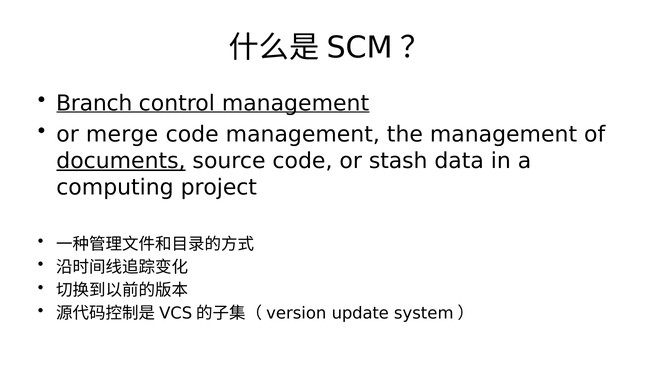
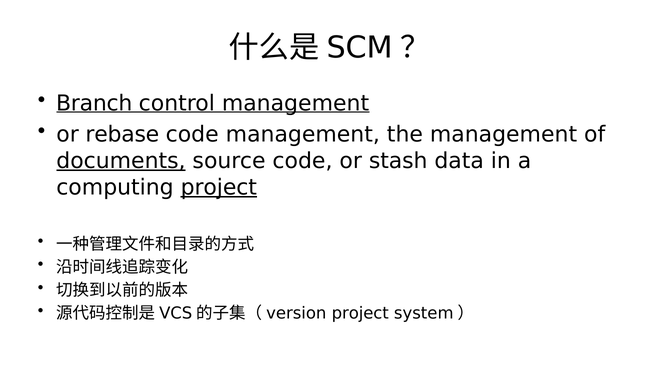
merge: merge -> rebase (122, 134)
project underline: none -> present (219, 187)
update: update -> project (360, 313)
